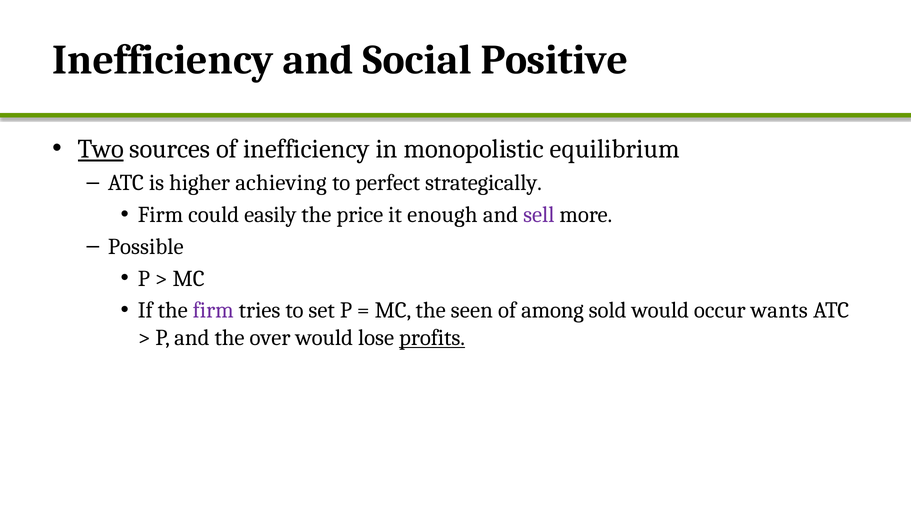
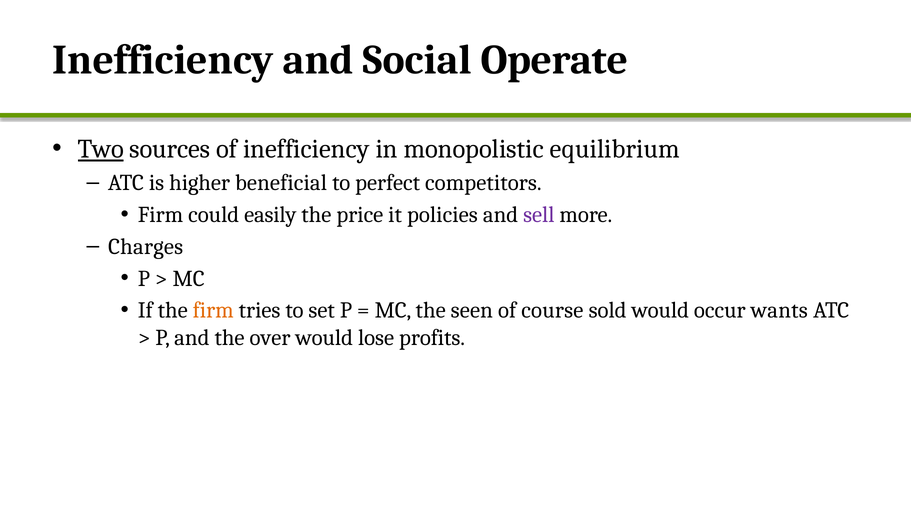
Positive: Positive -> Operate (554, 60)
achieving: achieving -> beneficial (281, 183)
strategically: strategically -> competitors (483, 183)
enough: enough -> policies (442, 215)
Possible: Possible -> Charges (146, 247)
firm colour: purple -> orange (213, 311)
among: among -> course (552, 311)
profits underline: present -> none (432, 338)
